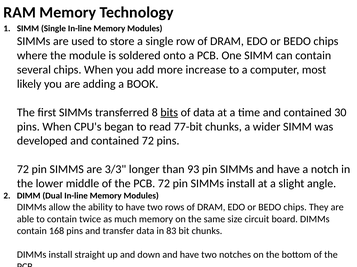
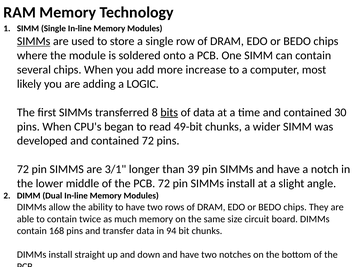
SIMMs underline: none -> present (34, 41)
BOOK: BOOK -> LOGIC (143, 84)
77-bit: 77-bit -> 49-bit (188, 127)
3/3: 3/3 -> 3/1 (115, 170)
93: 93 -> 39 (193, 170)
83: 83 -> 94 (171, 232)
